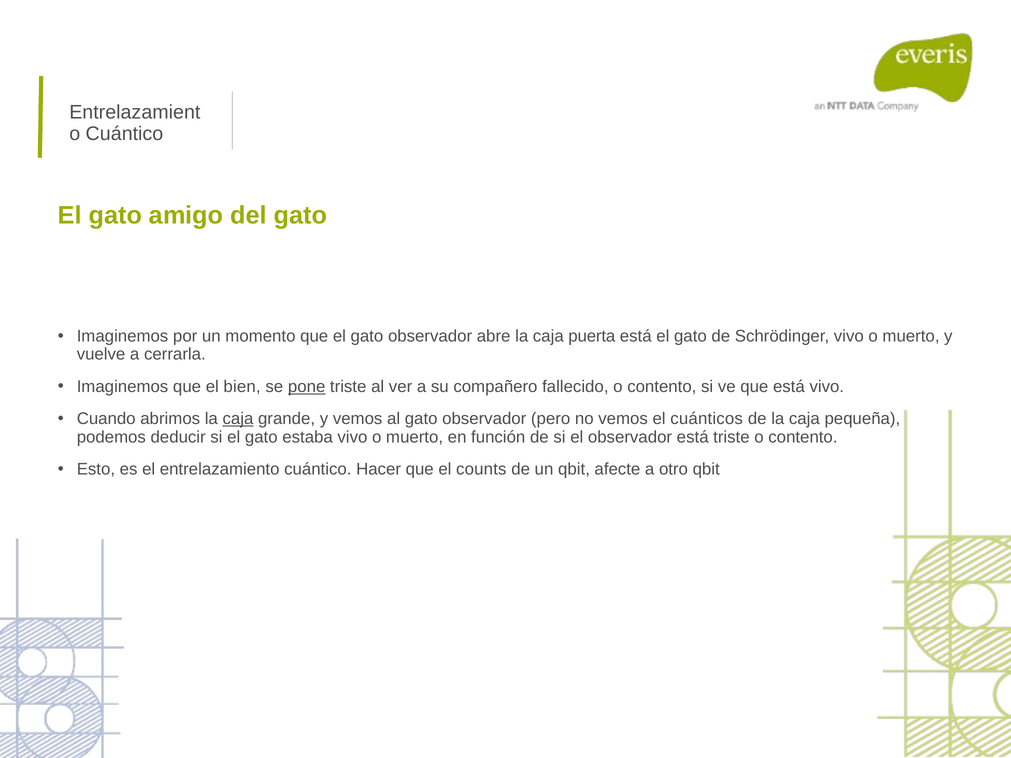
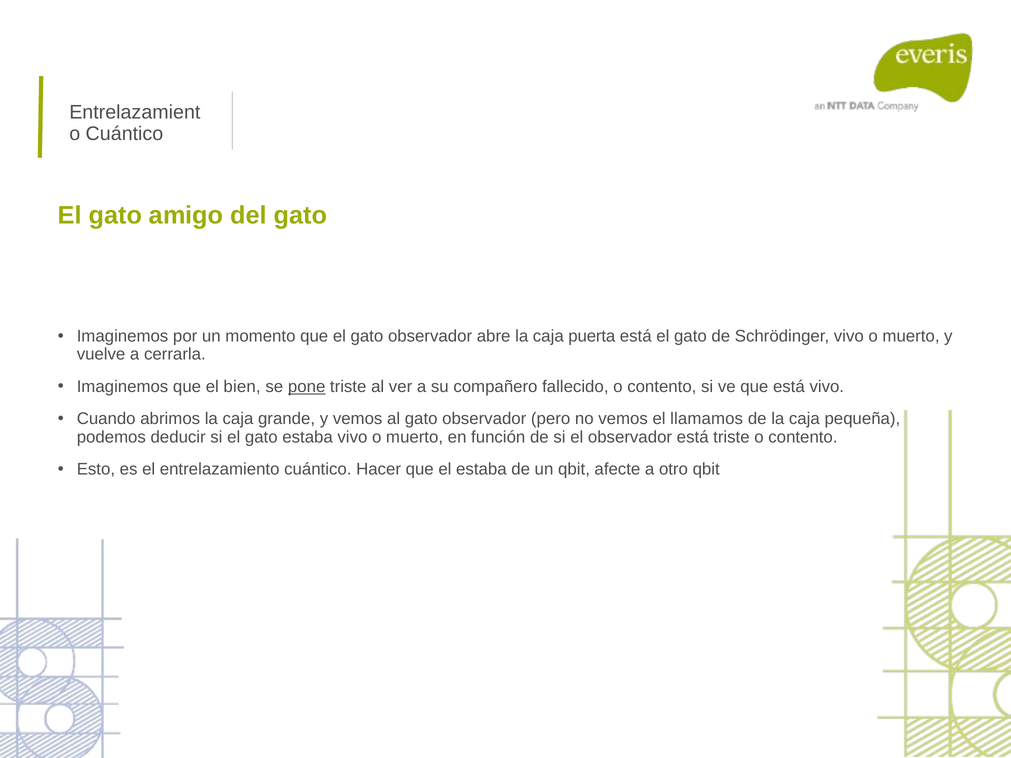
caja underline: present -> none (238, 419)
cuánticos: cuánticos -> llamamos (707, 419)
el counts: counts -> estaba (481, 469)
